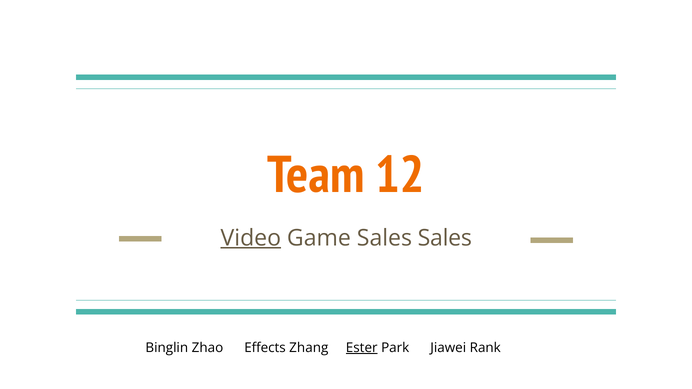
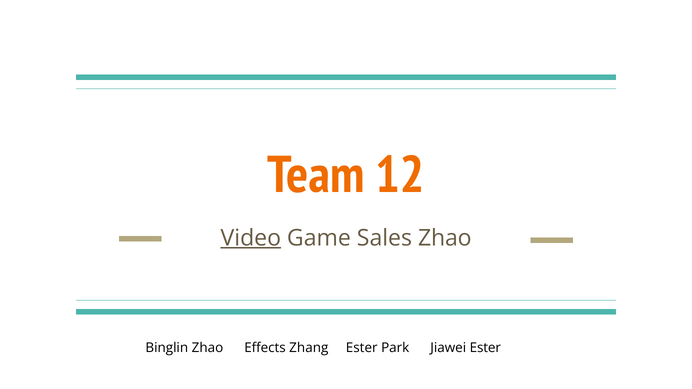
Sales Sales: Sales -> Zhao (445, 238)
Ester underline: present -> none (362, 348)
Jiawei Rank: Rank -> Ester (485, 348)
